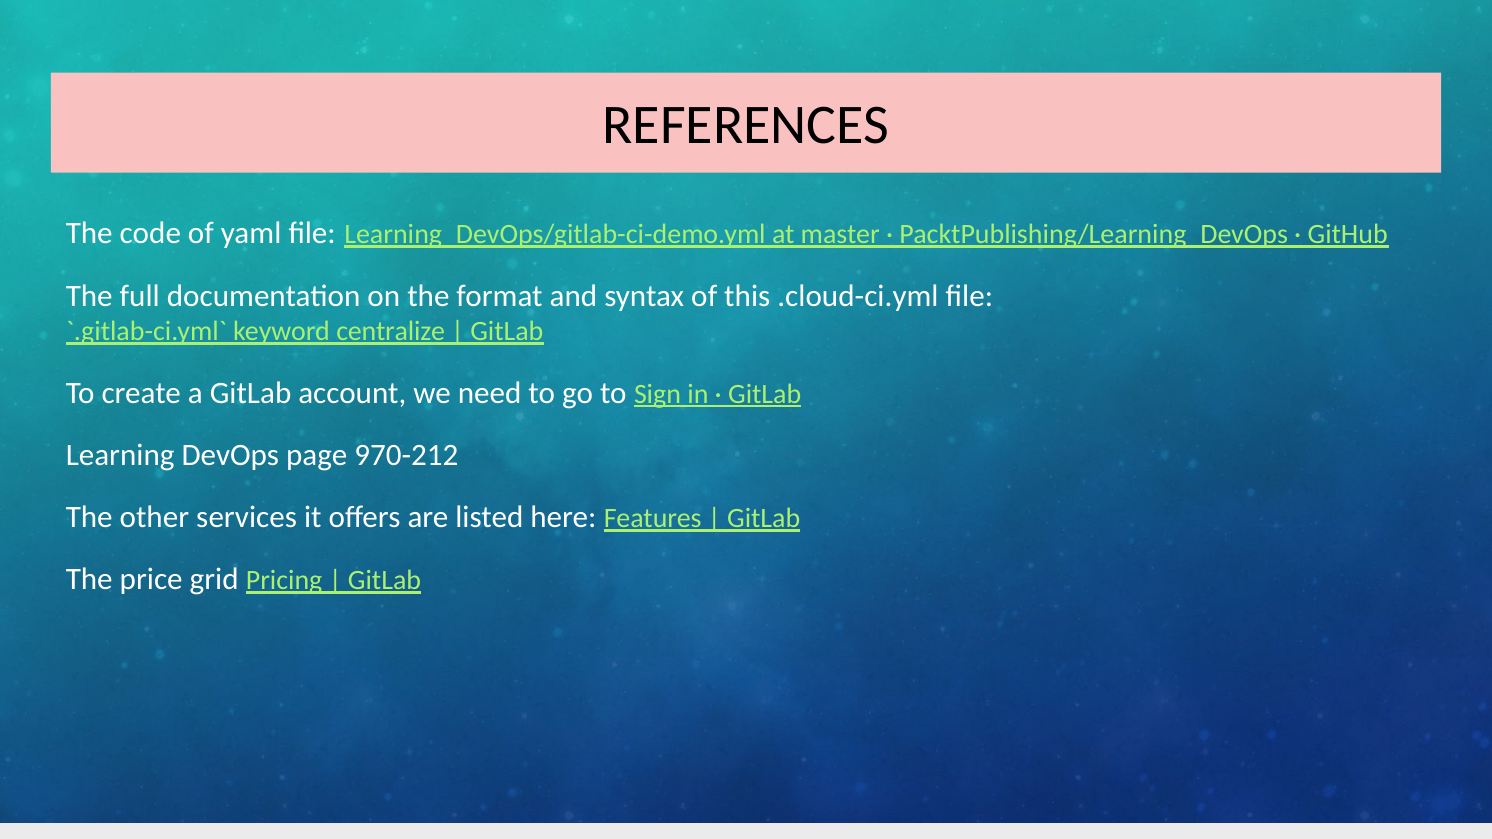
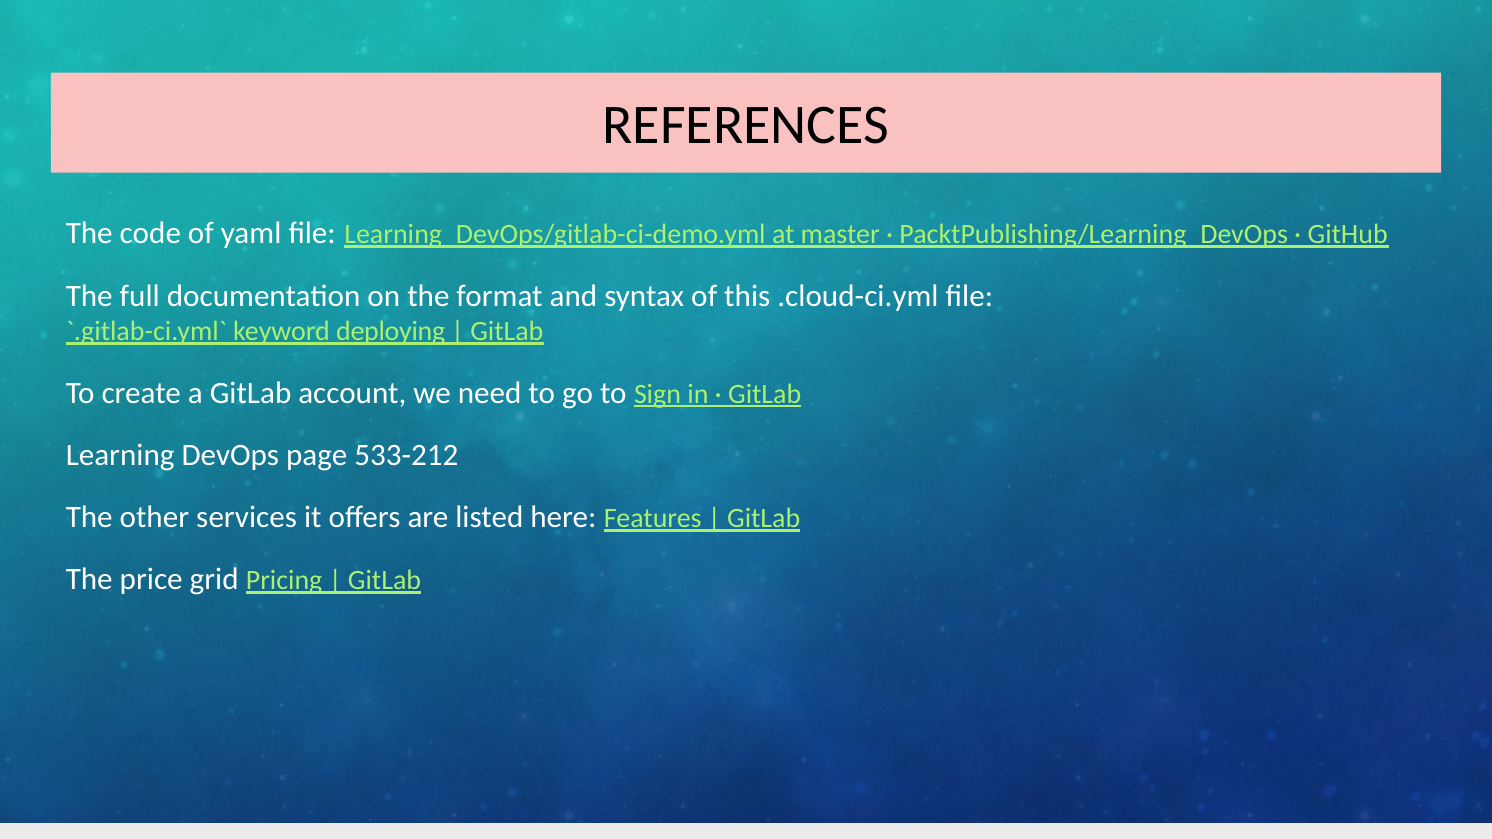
centralize: centralize -> deploying (391, 332)
970-212: 970-212 -> 533-212 (406, 455)
